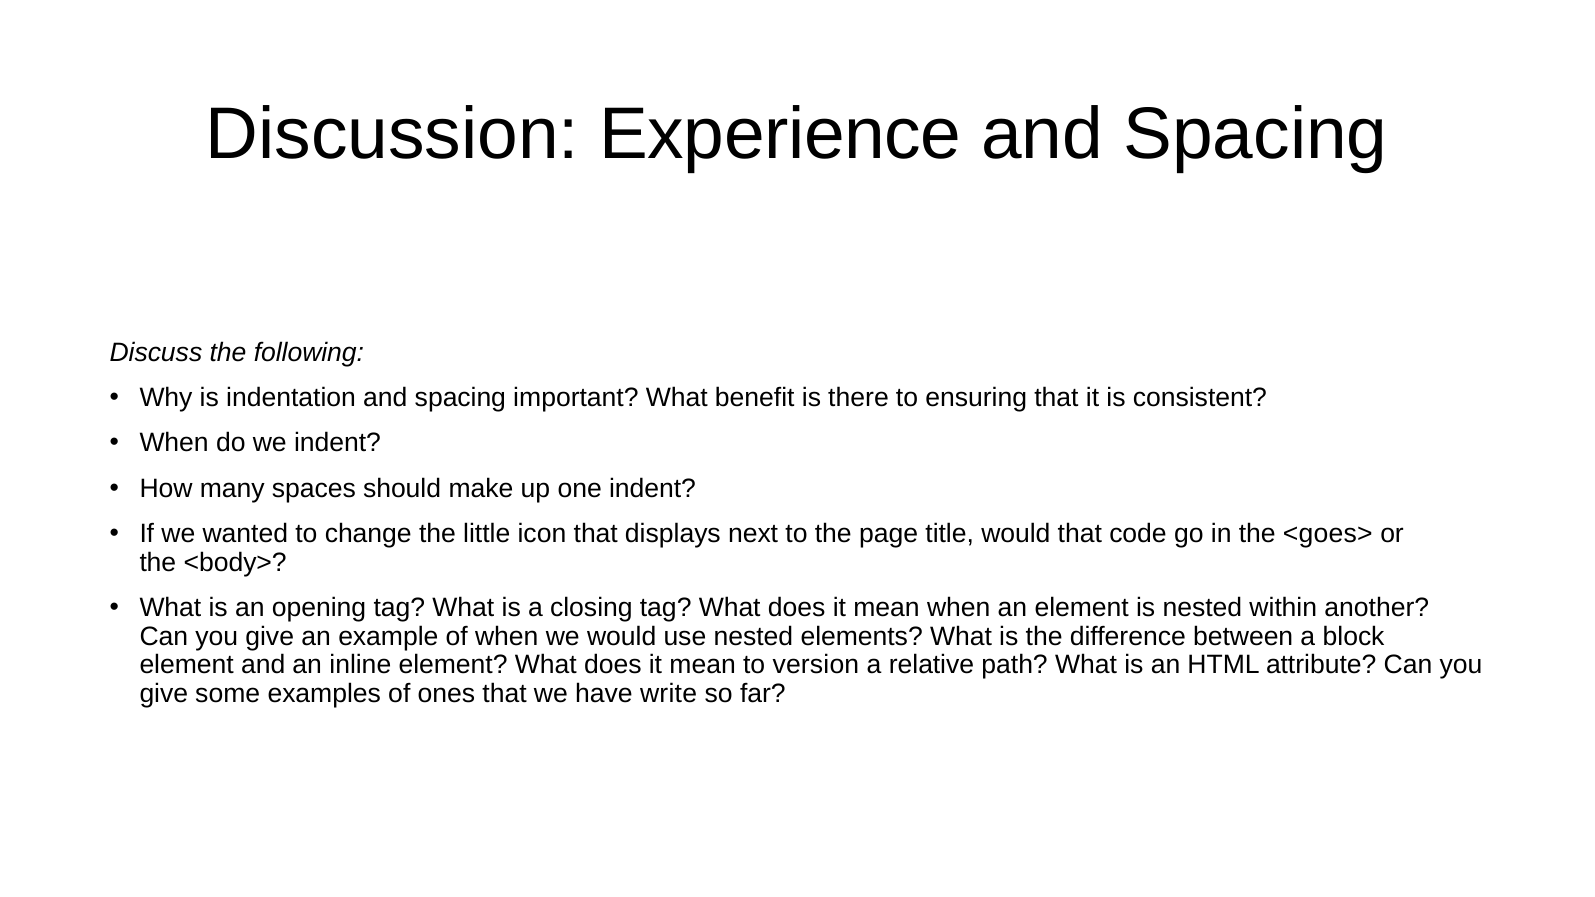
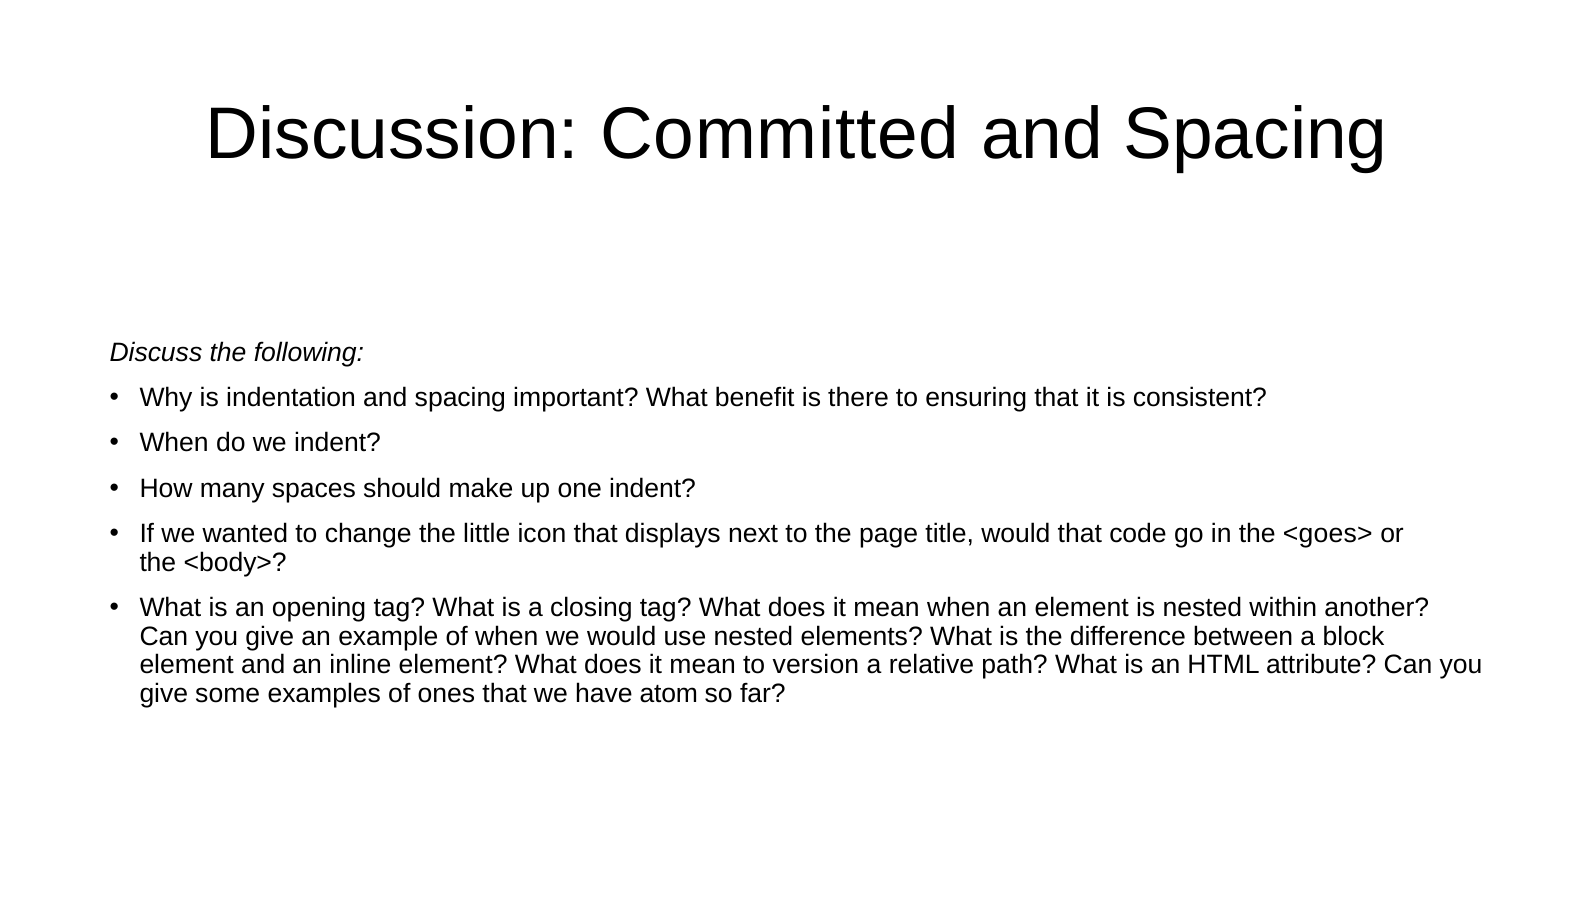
Experience: Experience -> Committed (780, 134)
write: write -> atom (669, 694)
